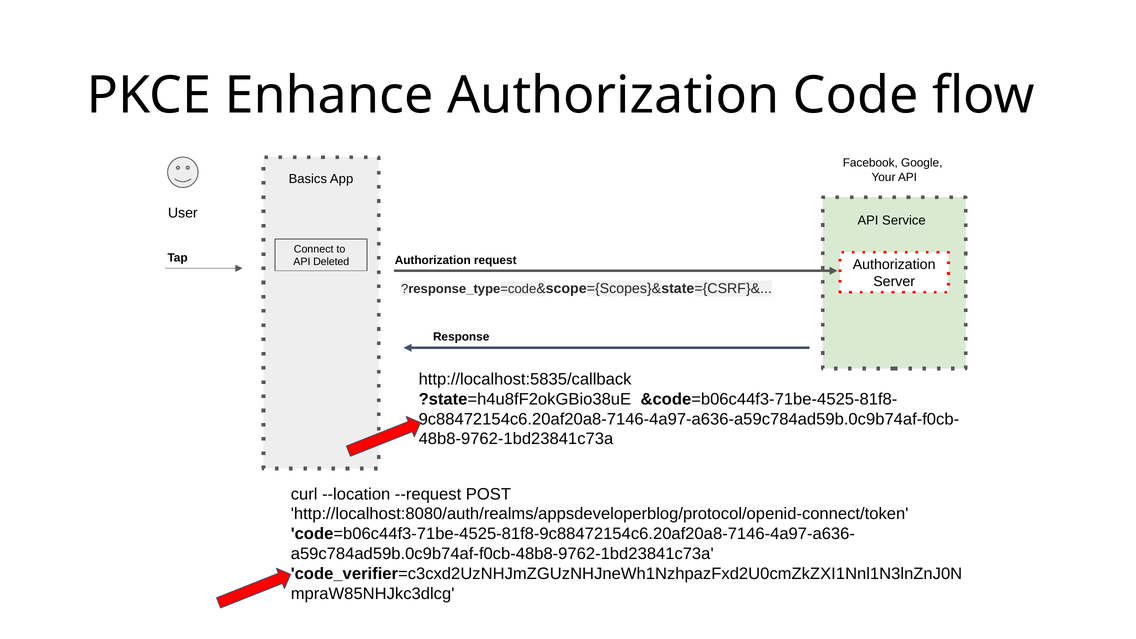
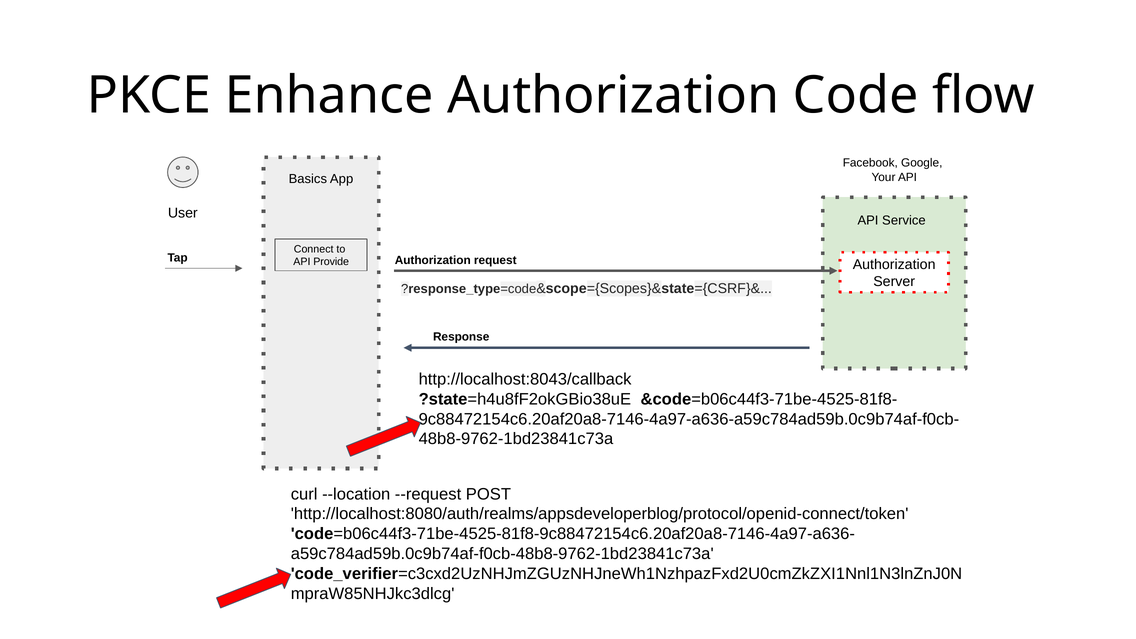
Deleted: Deleted -> Provide (331, 262)
http://localhost:5835/callback: http://localhost:5835/callback -> http://localhost:8043/callback (525, 379)
